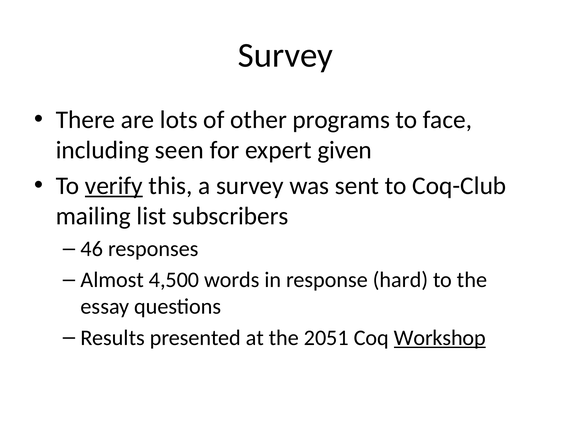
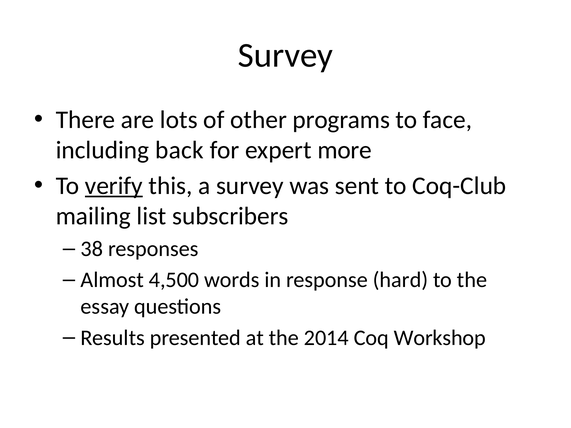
seen: seen -> back (179, 150)
given: given -> more (345, 150)
46: 46 -> 38 (92, 249)
2051: 2051 -> 2014 (326, 338)
Workshop underline: present -> none (440, 338)
